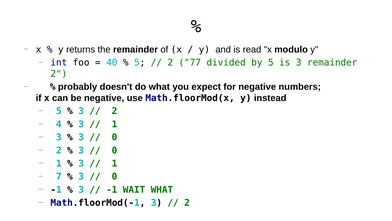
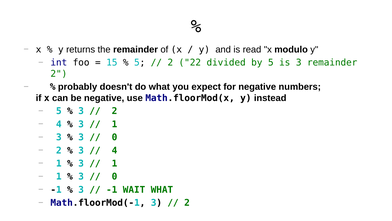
40: 40 -> 15 (112, 63)
77: 77 -> 22 (190, 63)
0: 0 -> 4 (114, 150)
7: 7 -> 1 (59, 176)
